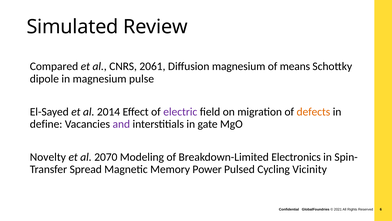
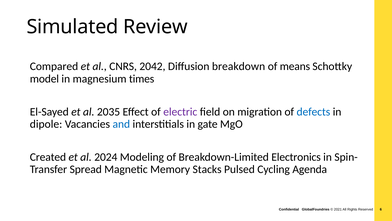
2061: 2061 -> 2042 (152, 66)
Diffusion magnesium: magnesium -> breakdown (239, 66)
dipole: dipole -> model (44, 79)
pulse: pulse -> times (142, 79)
2014: 2014 -> 2035 (109, 111)
defects colour: orange -> blue (313, 111)
define: define -> dipole (46, 124)
and colour: purple -> blue (121, 124)
Novelty: Novelty -> Created (48, 157)
2070: 2070 -> 2024 (106, 157)
Power: Power -> Stacks (207, 169)
Vicinity: Vicinity -> Agenda (310, 169)
